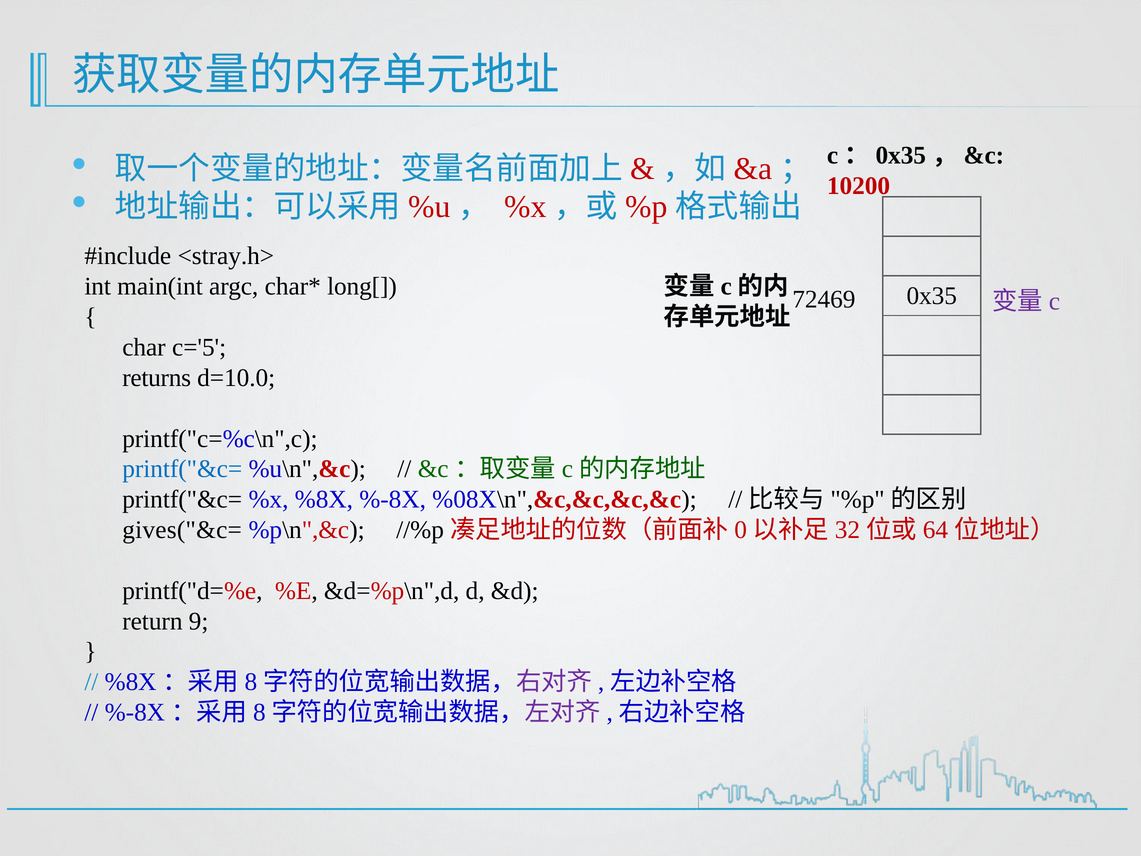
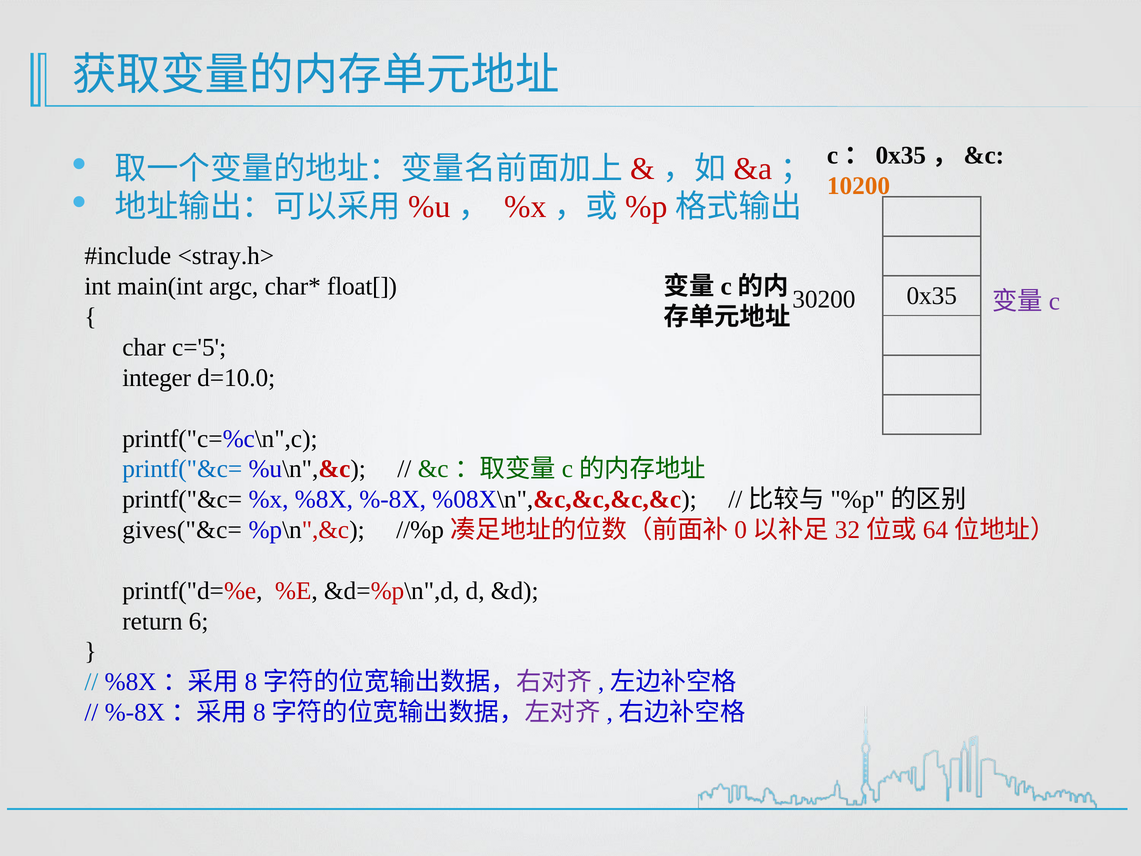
10200 colour: red -> orange (859, 186)
long[: long[ -> float[ (362, 286)
72469: 72469 -> 30200 (824, 299)
returns: returns -> integer (157, 378)
9: 9 -> 6 (199, 621)
